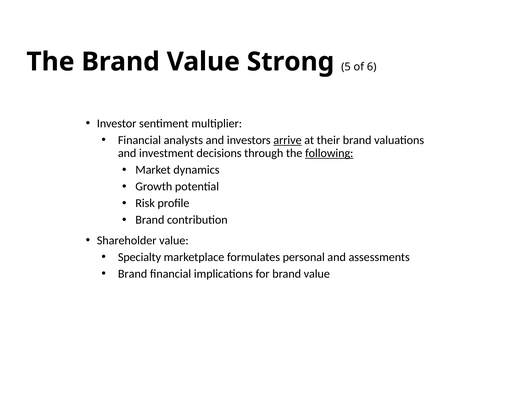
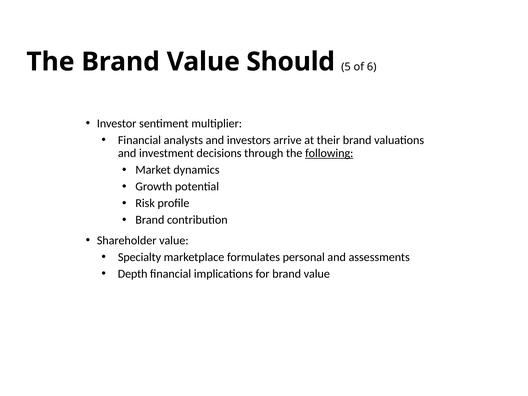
Strong: Strong -> Should (291, 62)
arrive underline: present -> none (288, 140)
Brand: Brand -> Depth (133, 274)
